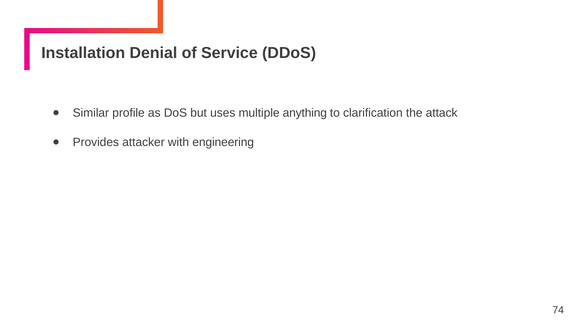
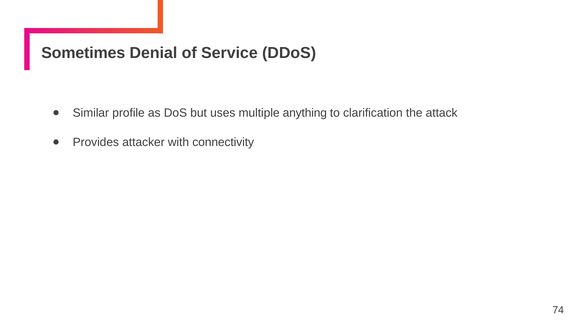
Installation: Installation -> Sometimes (83, 53)
engineering: engineering -> connectivity (223, 142)
